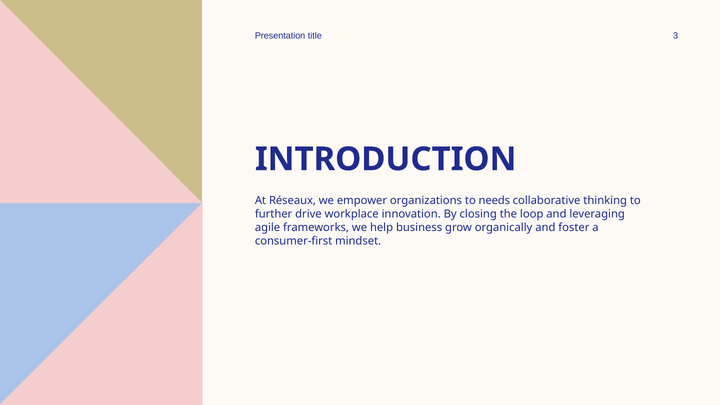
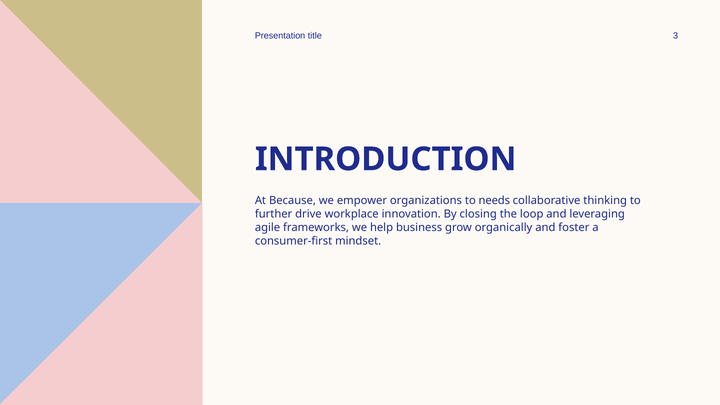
Réseaux: Réseaux -> Because (292, 201)
